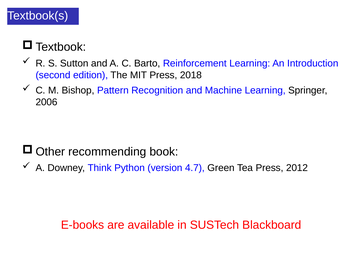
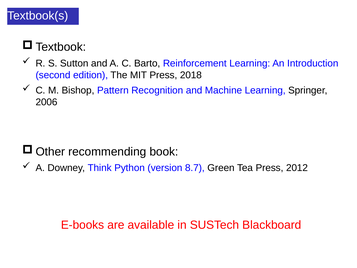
4.7: 4.7 -> 8.7 (195, 168)
